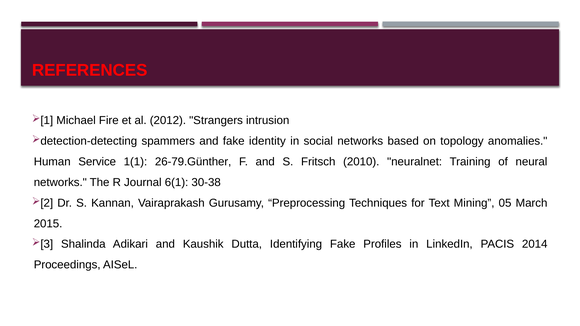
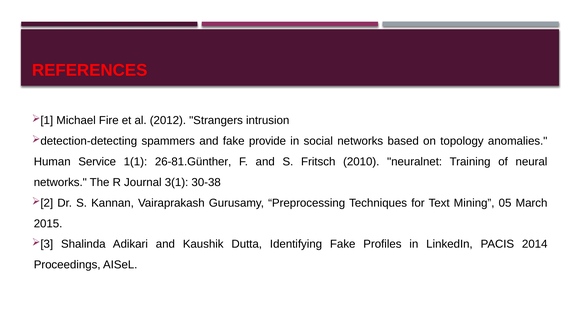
identity: identity -> provide (267, 141)
26-79.Günther: 26-79.Günther -> 26-81.Günther (193, 162)
6(1: 6(1 -> 3(1 (177, 182)
